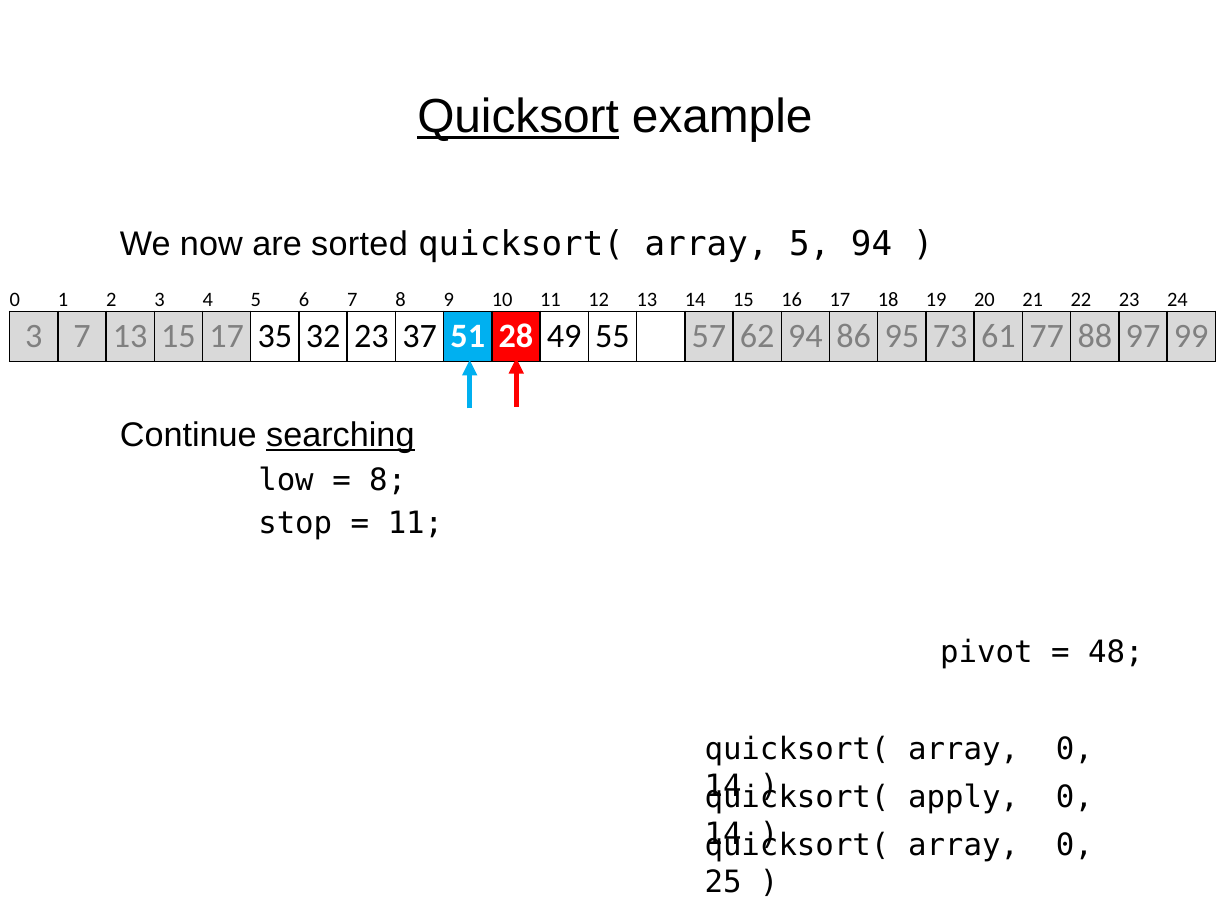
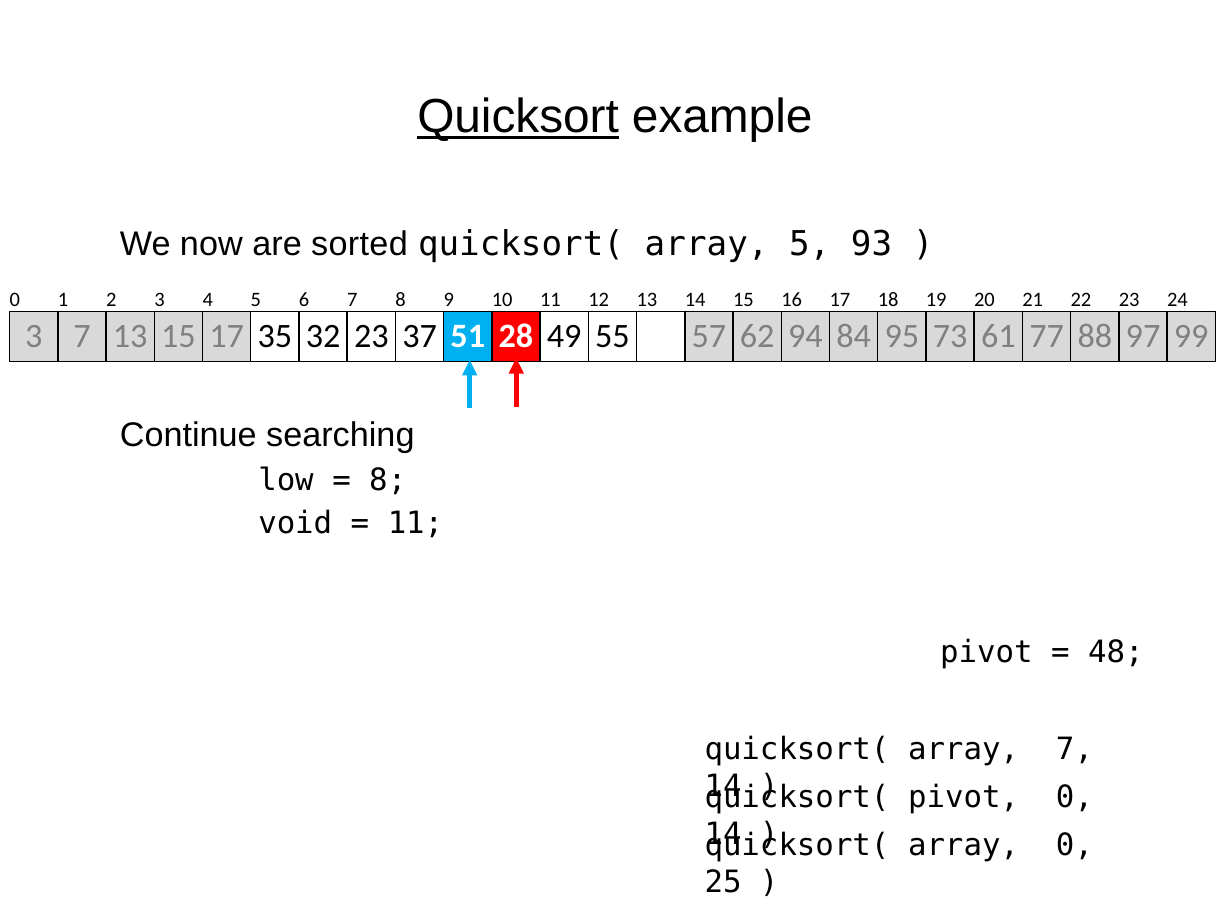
5 94: 94 -> 93 (872, 244)
86: 86 -> 84 (854, 337)
searching underline: present -> none (340, 436)
stop: stop -> void (295, 524)
0: 0 -> 7 (1075, 749)
apply: apply -> pivot (964, 798)
